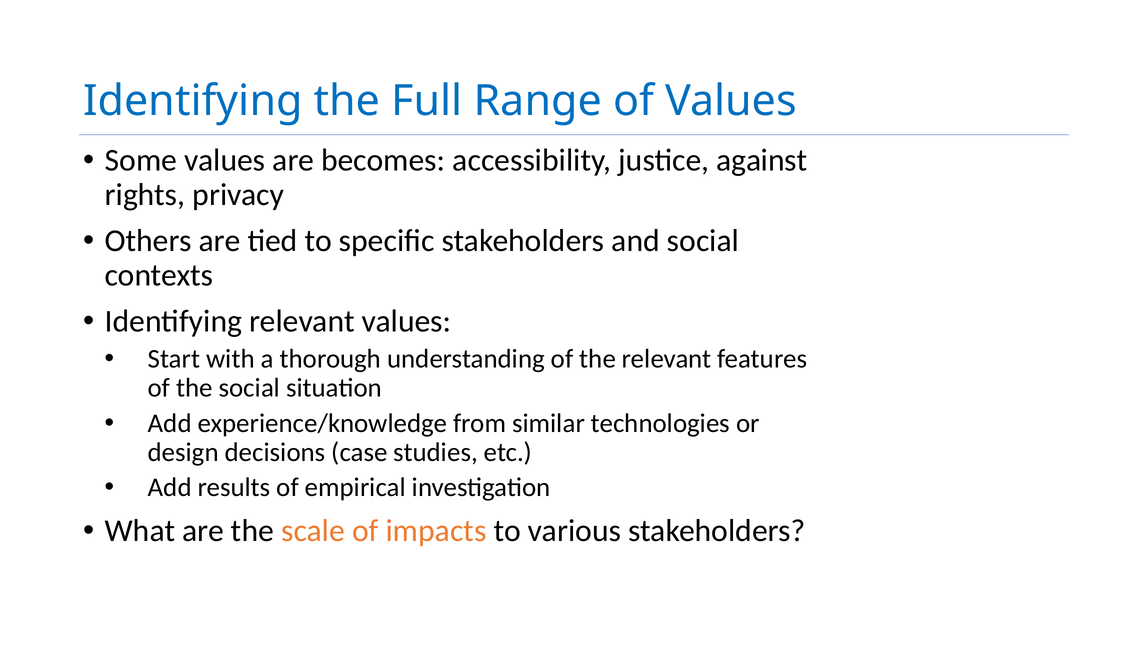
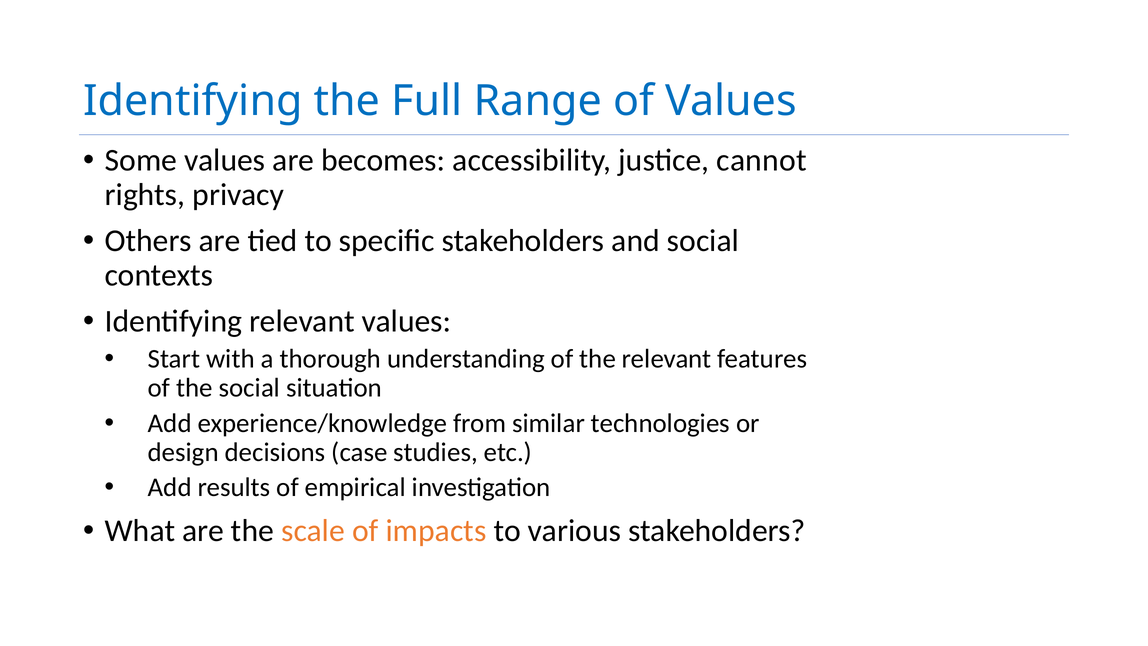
against: against -> cannot (762, 160)
